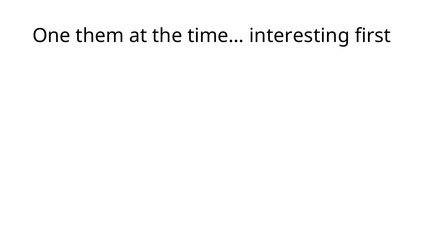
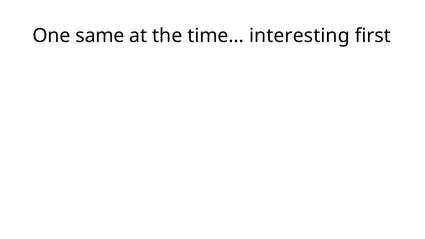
them: them -> same (100, 36)
